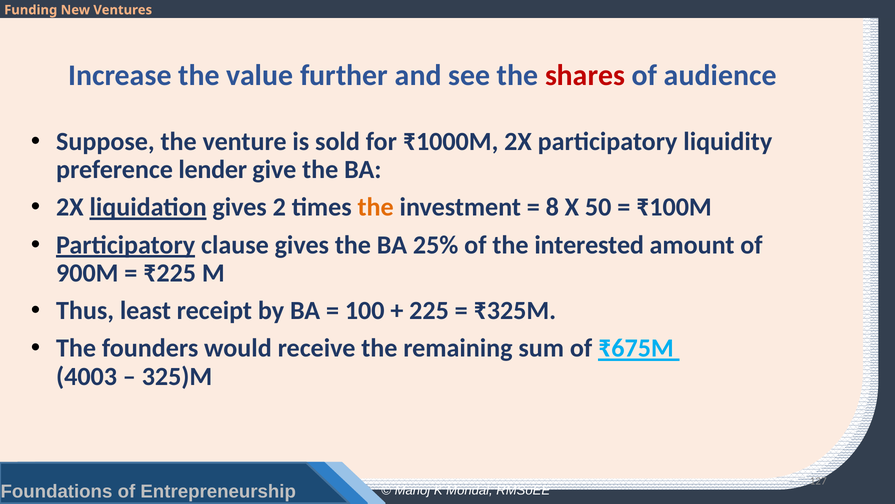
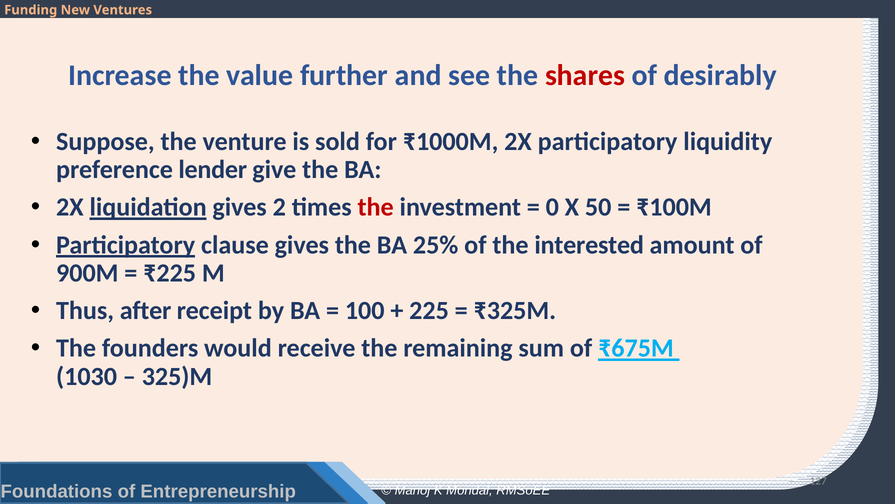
audience: audience -> desirably (720, 75)
the colour: orange -> red (376, 207)
8: 8 -> 0 (552, 207)
least: least -> after (146, 310)
4003: 4003 -> 1030 (87, 376)
